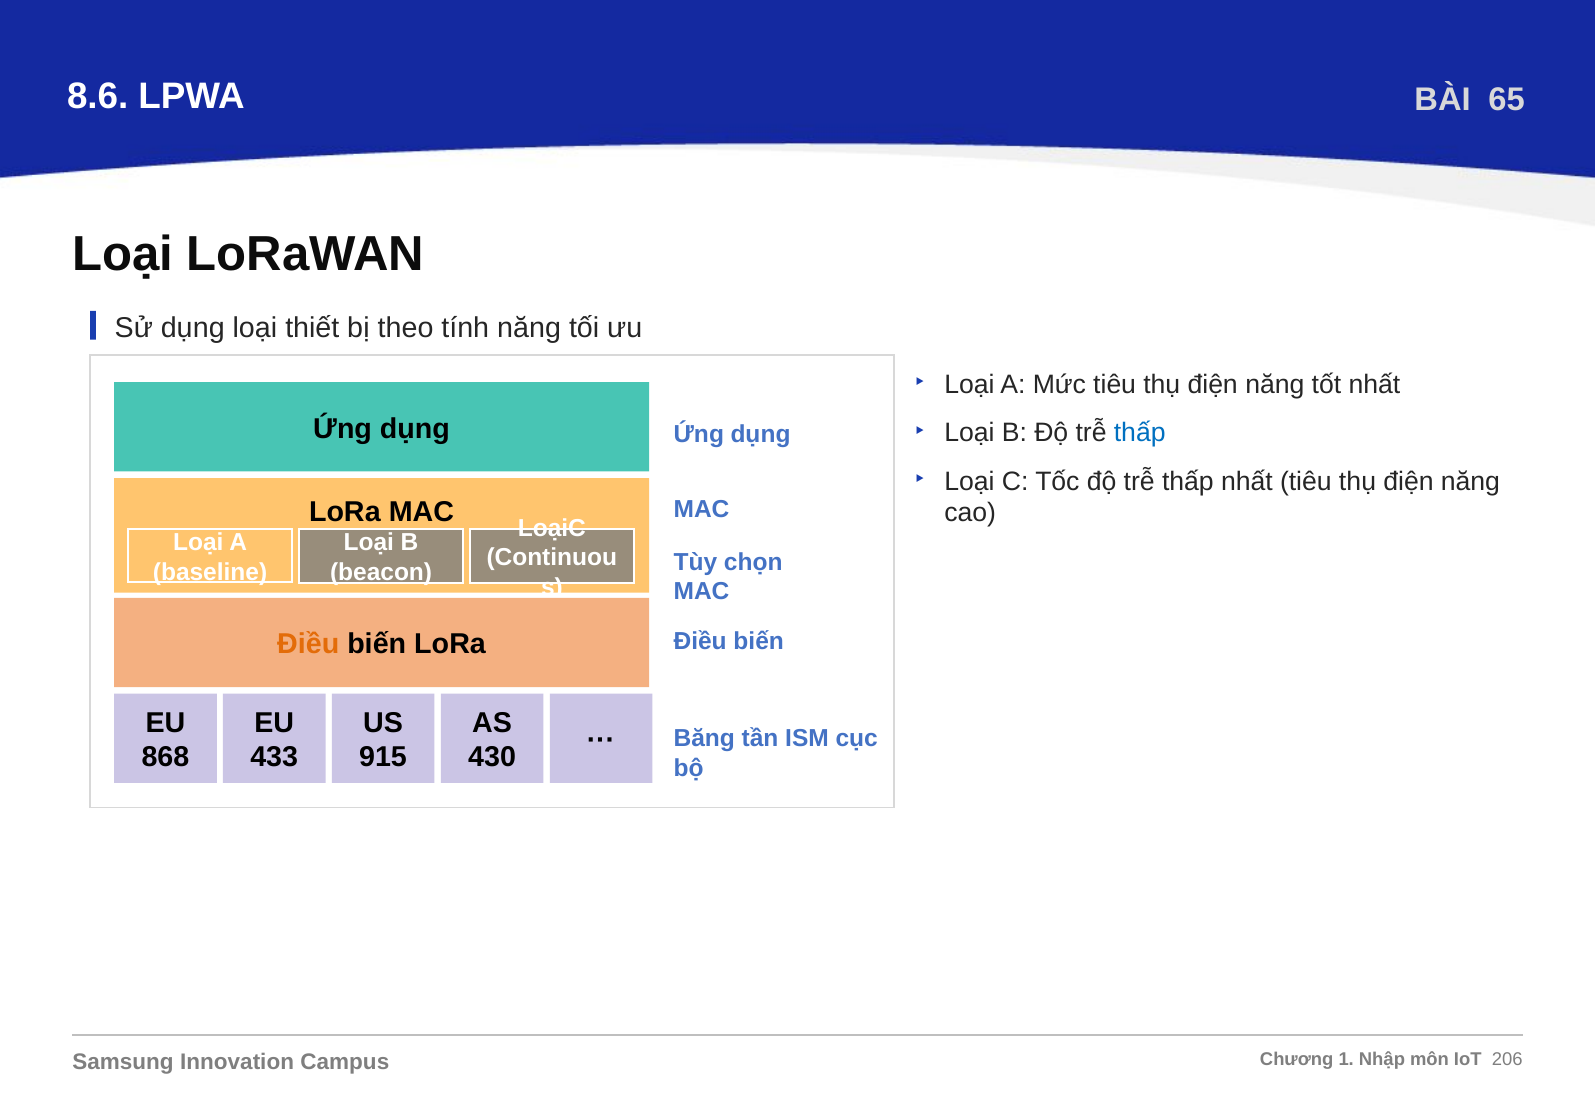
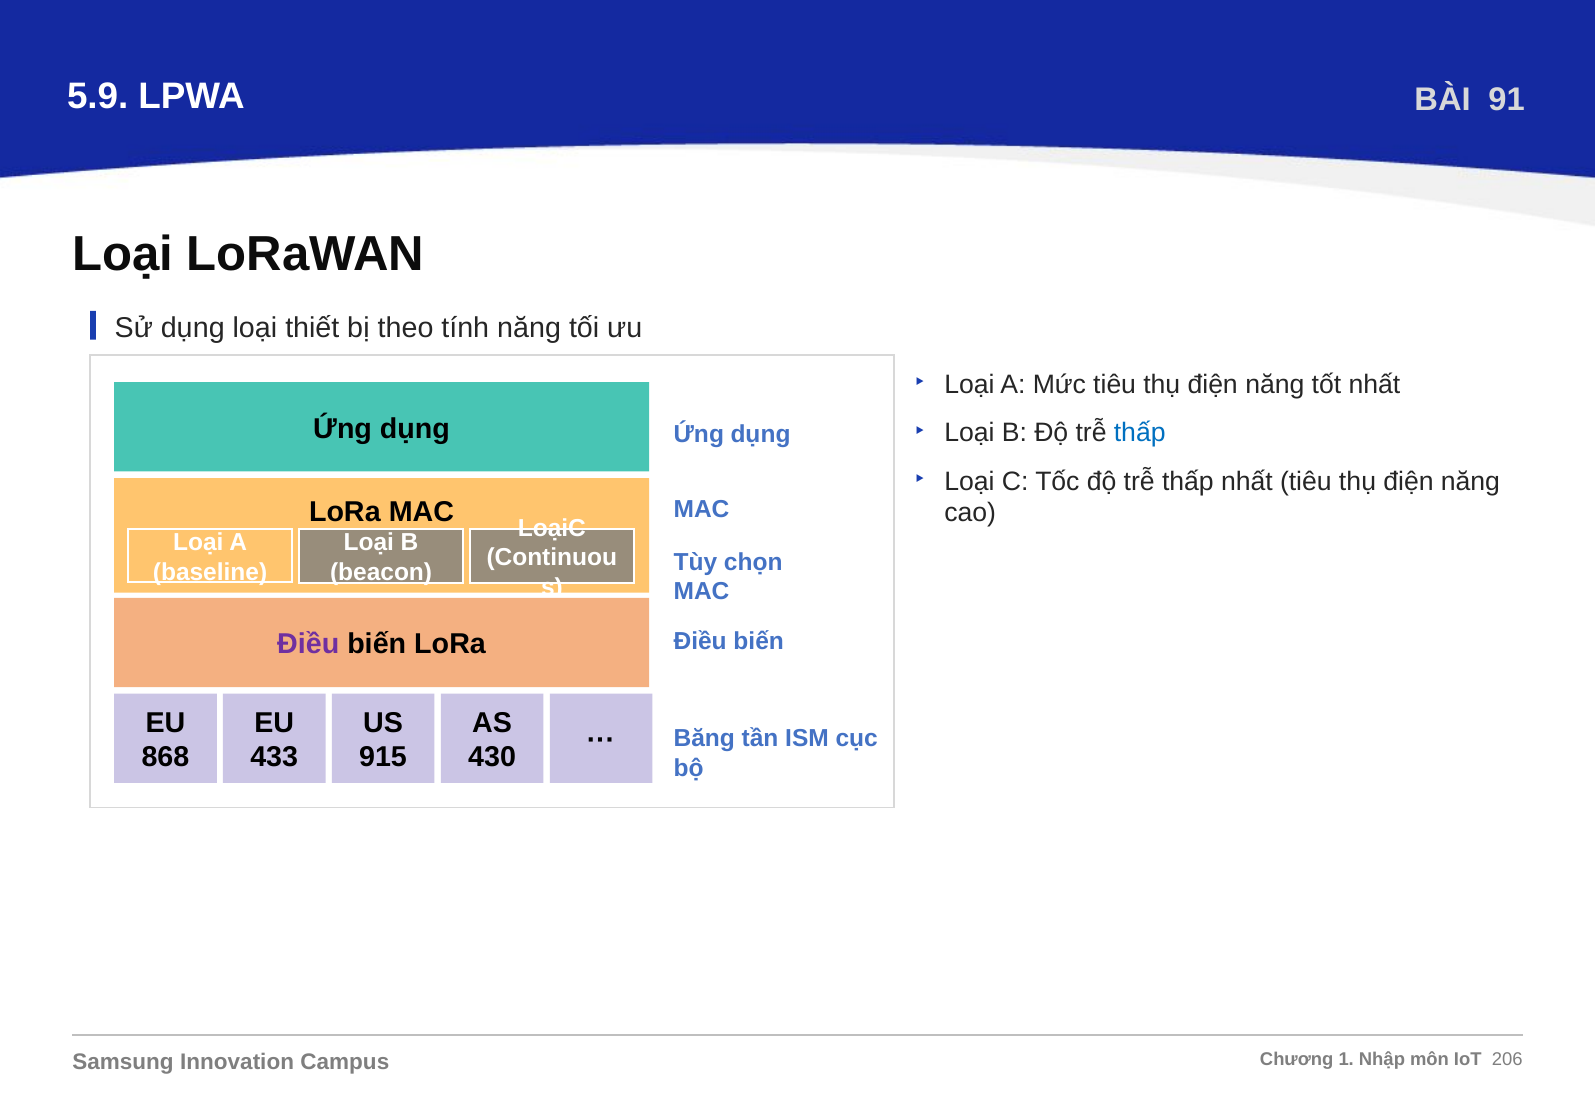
8.6: 8.6 -> 5.9 (98, 96)
65: 65 -> 91 (1507, 99)
Điều colour: orange -> purple (308, 644)
